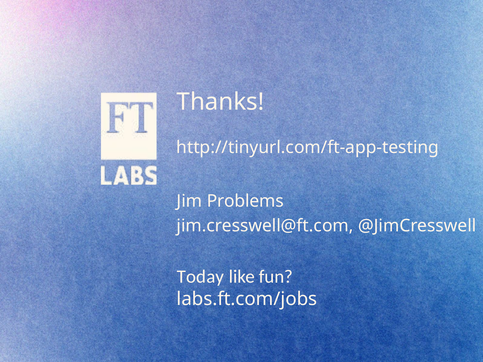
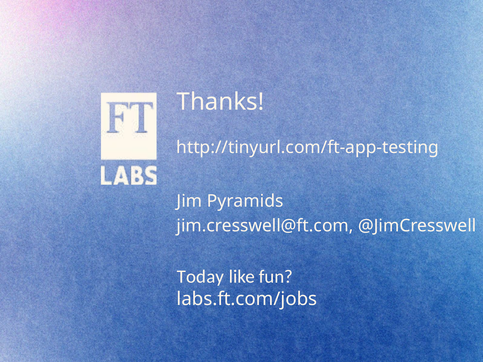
Problems: Problems -> Pyramids (245, 201)
